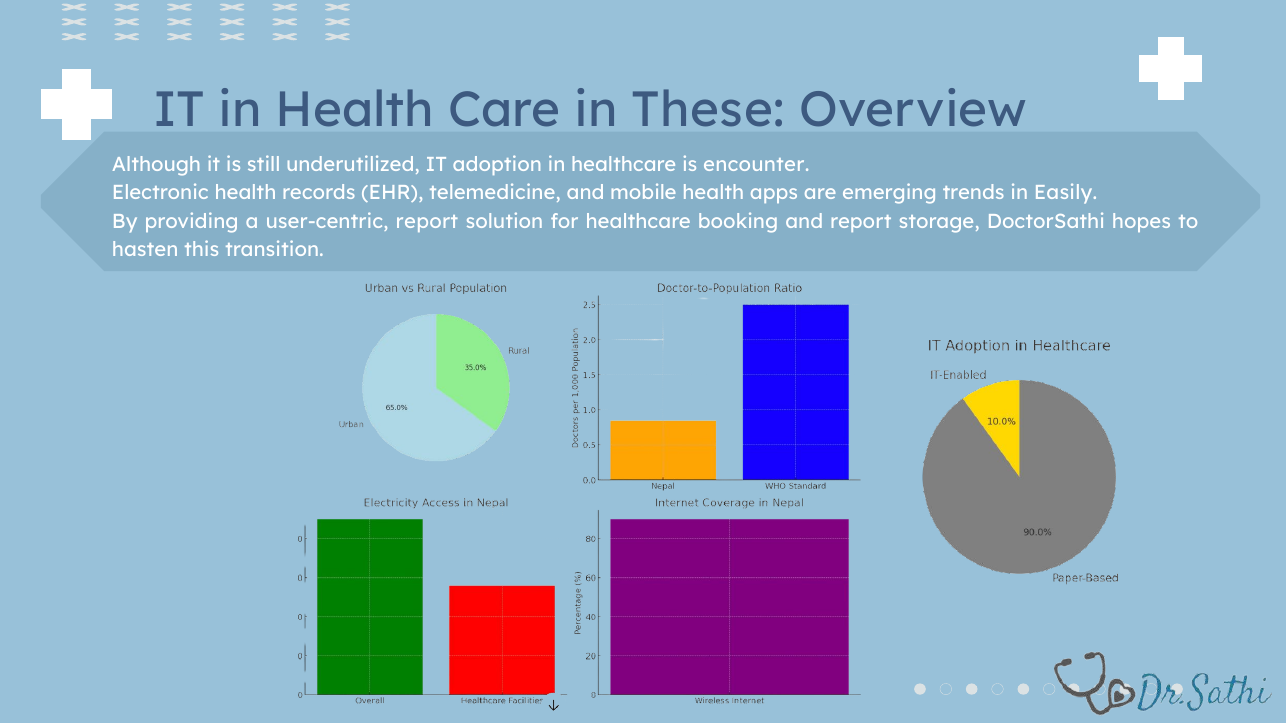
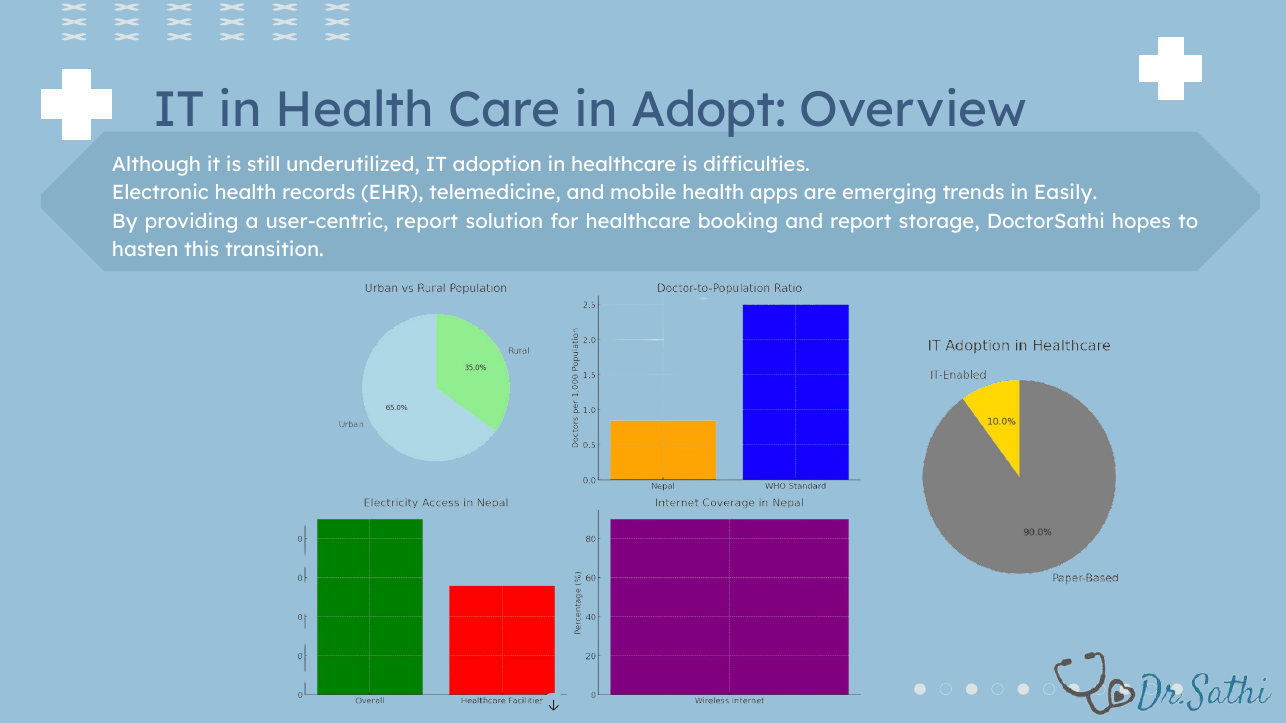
These: These -> Adopt (709, 110)
encounter: encounter -> difficulties (756, 165)
